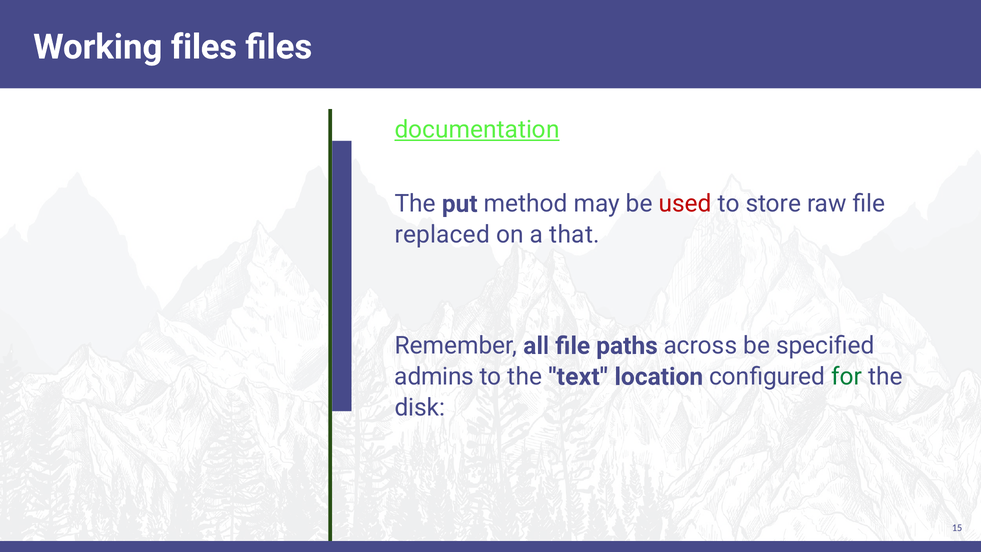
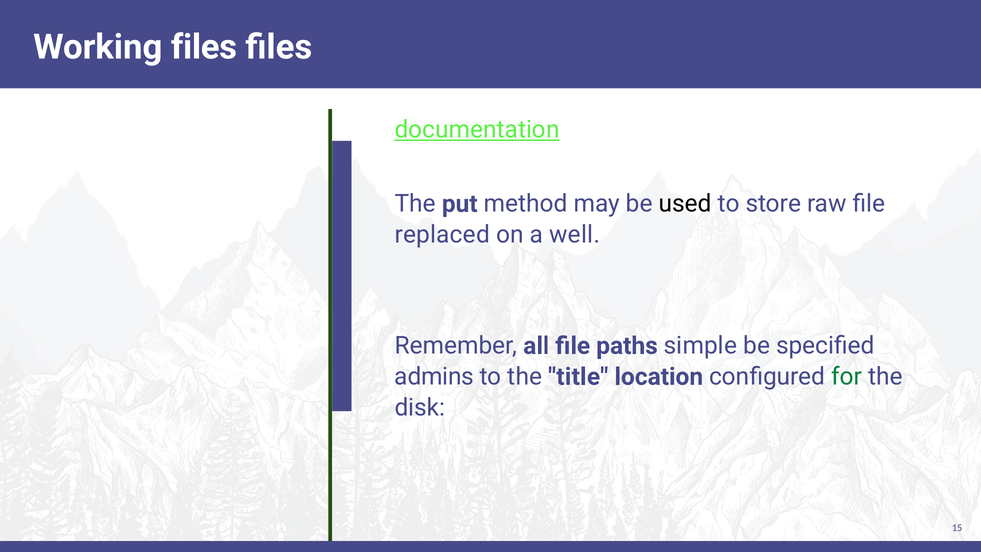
used colour: red -> black (685, 204)
that: that -> well (575, 235)
across: across -> simple (700, 346)
text: text -> title (578, 377)
